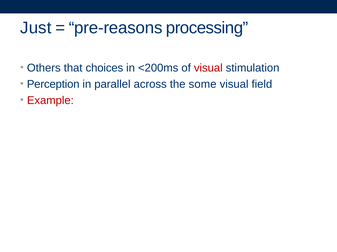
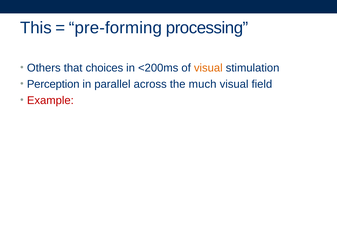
Just: Just -> This (36, 28)
pre-reasons: pre-reasons -> pre-forming (115, 28)
visual colour: red -> orange (208, 68)
some: some -> much (203, 84)
